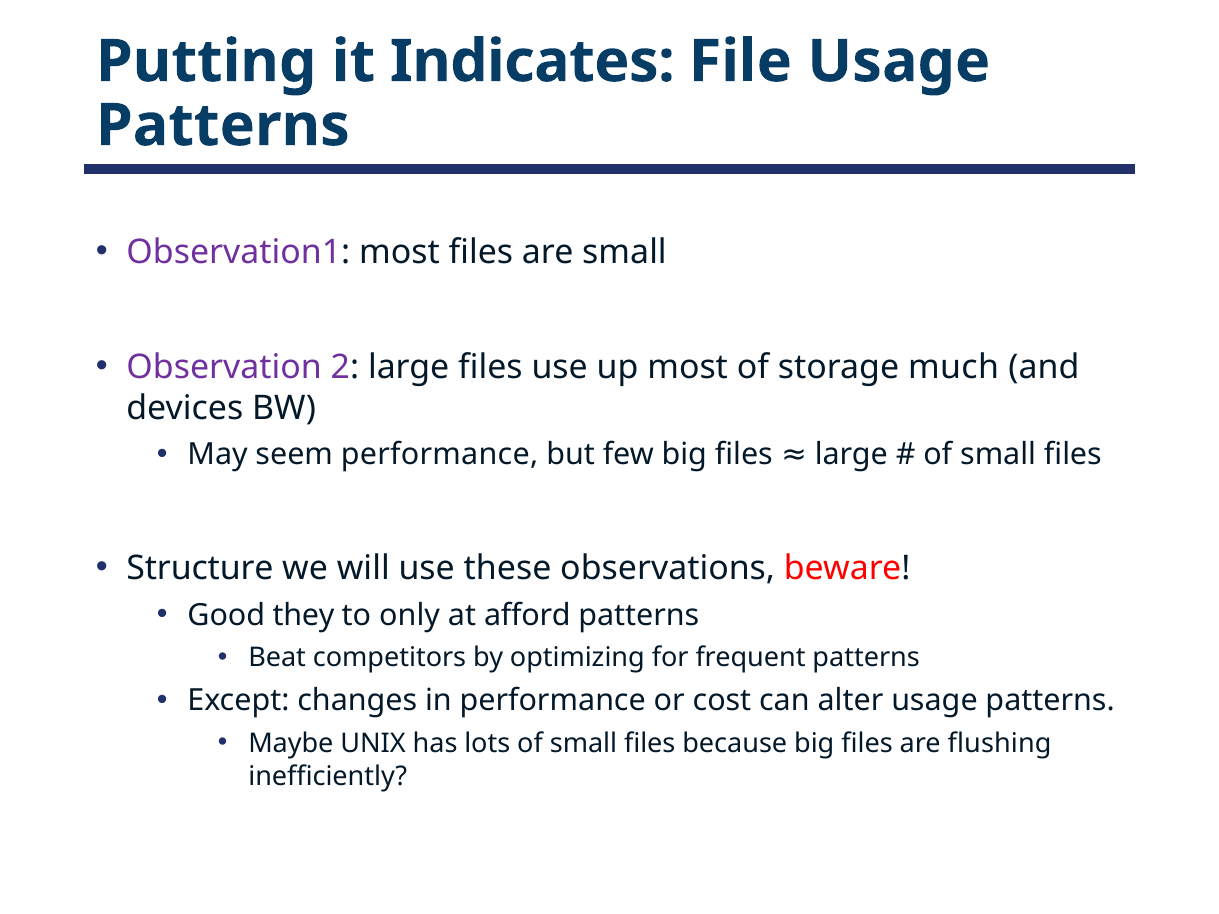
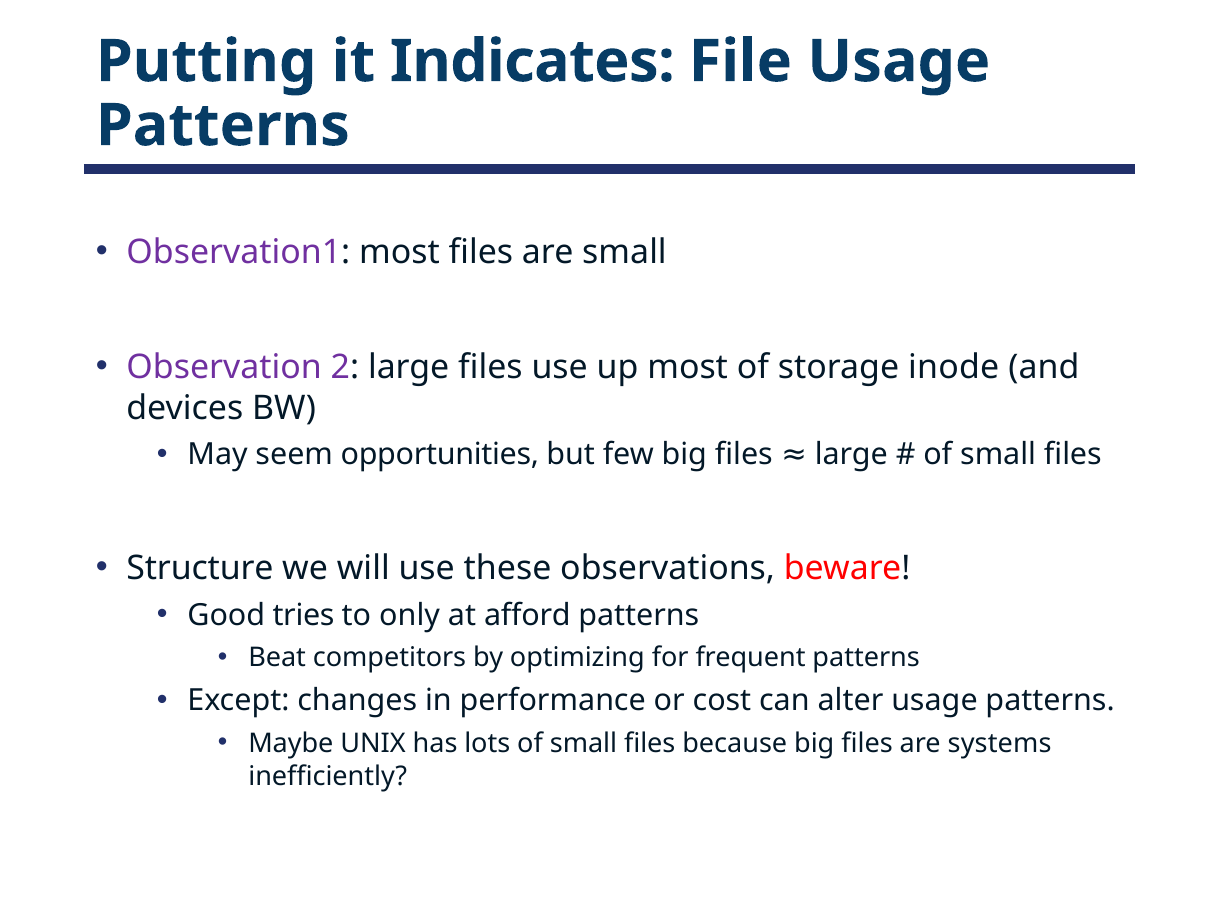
much: much -> inode (954, 367)
seem performance: performance -> opportunities (440, 455)
they: they -> tries (304, 615)
flushing: flushing -> systems (1000, 744)
